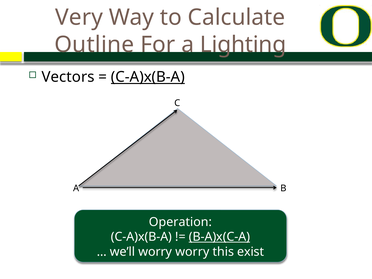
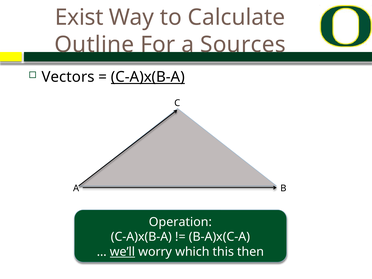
Very: Very -> Exist (79, 17)
Lighting: Lighting -> Sources (243, 45)
B-A)x(C-A underline: present -> none (219, 237)
we’ll underline: none -> present (122, 252)
worry worry: worry -> which (192, 252)
exist: exist -> then (251, 252)
